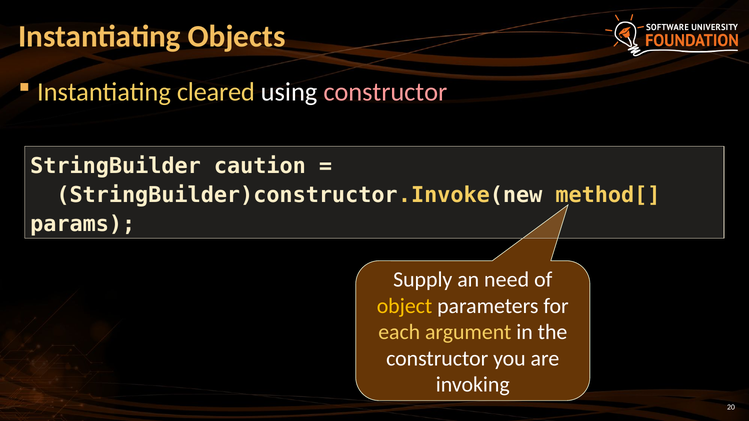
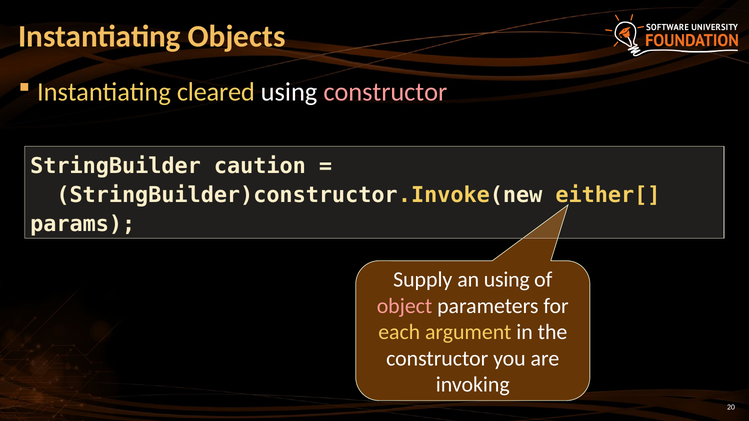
method[: method[ -> either[ (608, 195)
an need: need -> using (507, 280)
object colour: yellow -> pink (404, 306)
